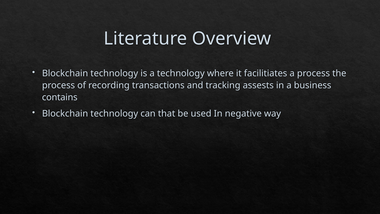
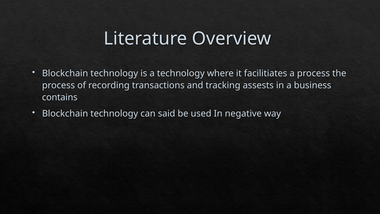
that: that -> said (167, 114)
